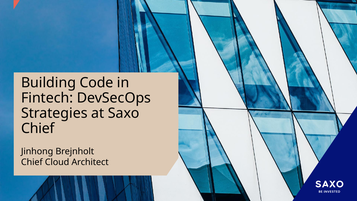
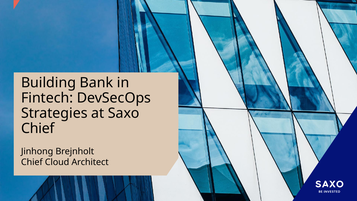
Code: Code -> Bank (96, 83)
